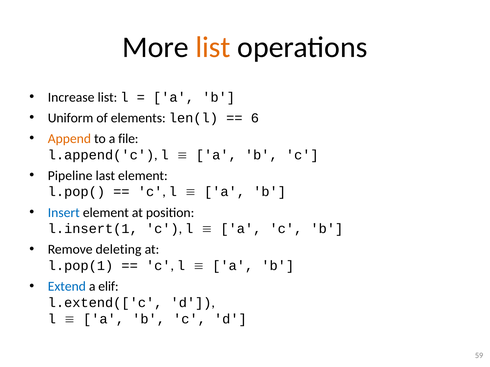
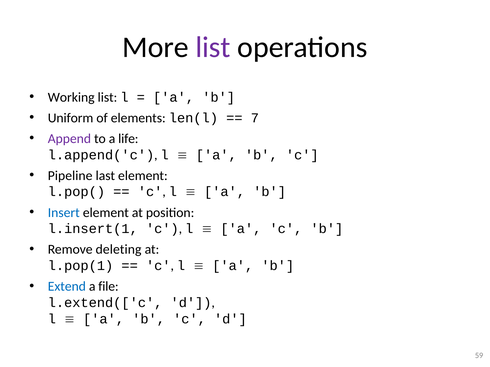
list colour: orange -> purple (213, 47)
Increase: Increase -> Working (71, 97)
6: 6 -> 7 (255, 118)
Append colour: orange -> purple (69, 139)
file: file -> life (128, 139)
elif: elif -> file (108, 287)
